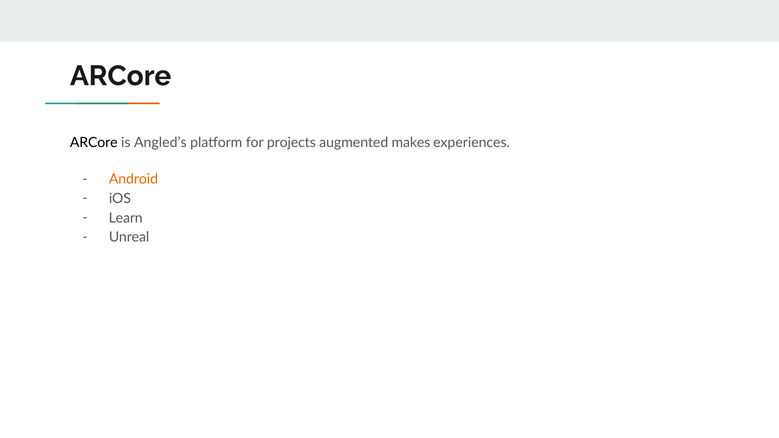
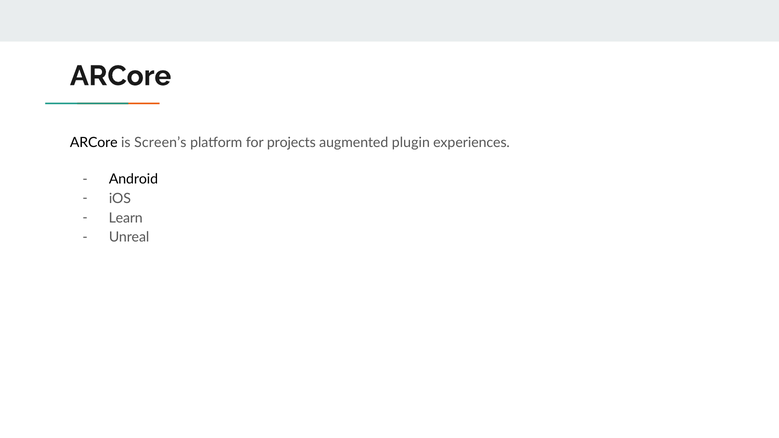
Angled’s: Angled’s -> Screen’s (160, 143)
makes: makes -> plugin (411, 143)
Android colour: orange -> black (133, 179)
